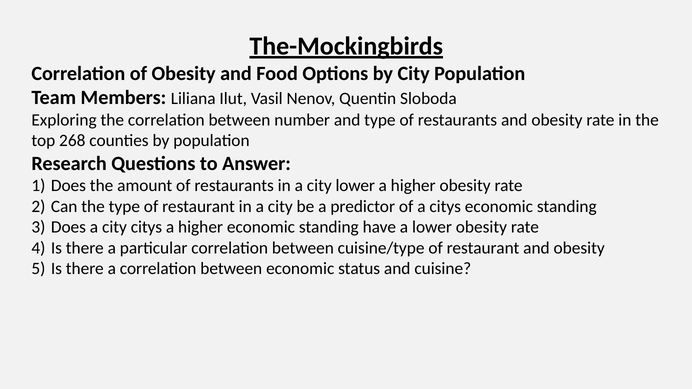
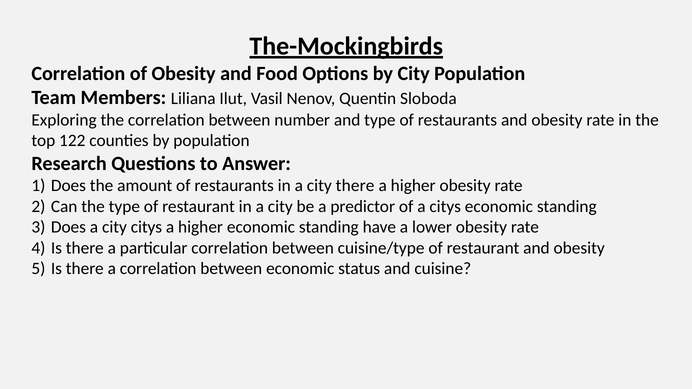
268: 268 -> 122 (72, 141)
city lower: lower -> there (355, 186)
